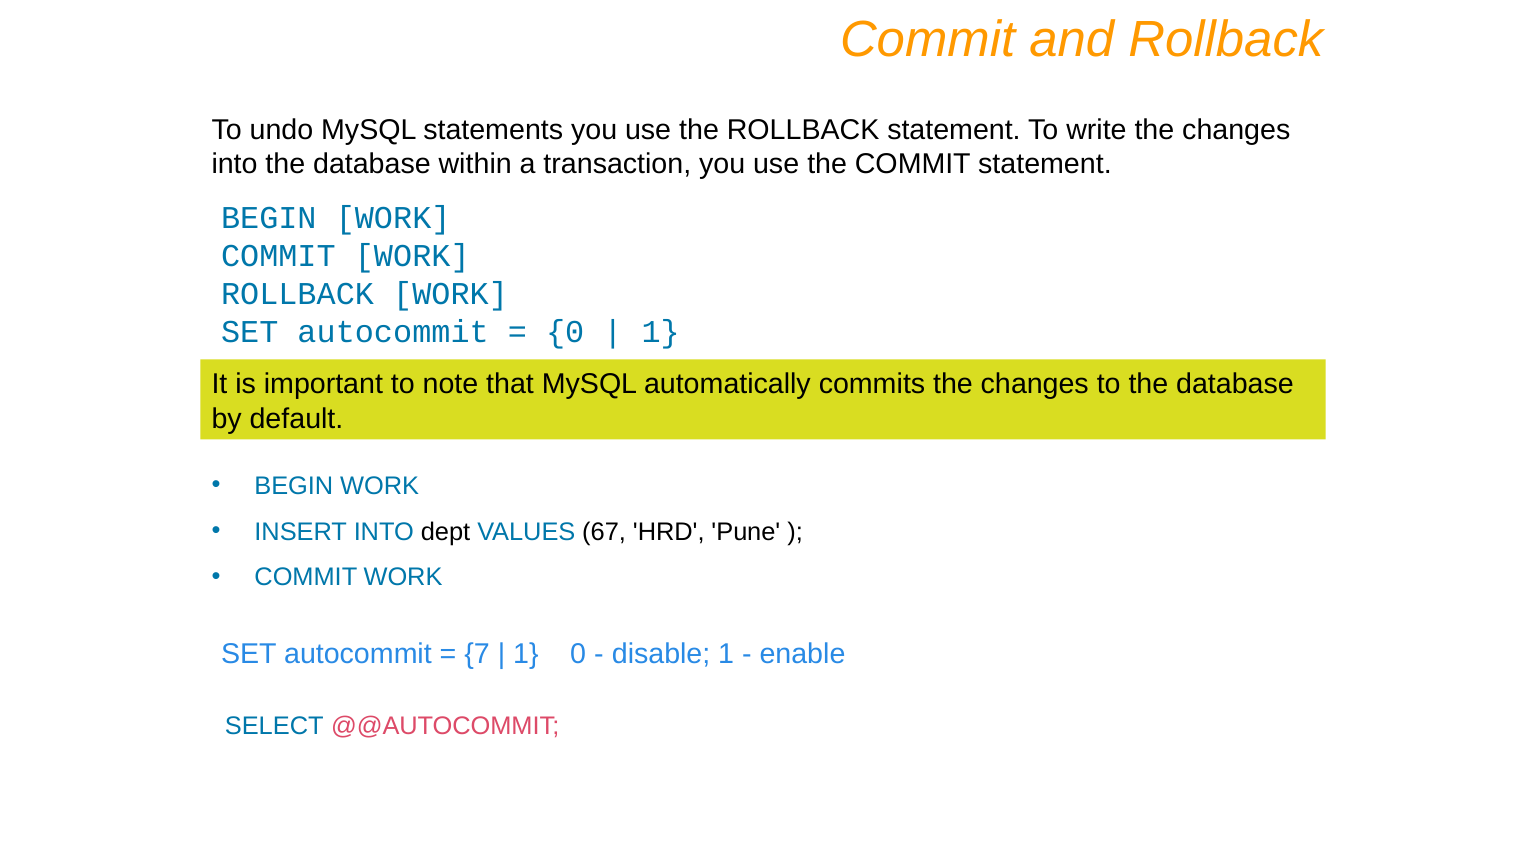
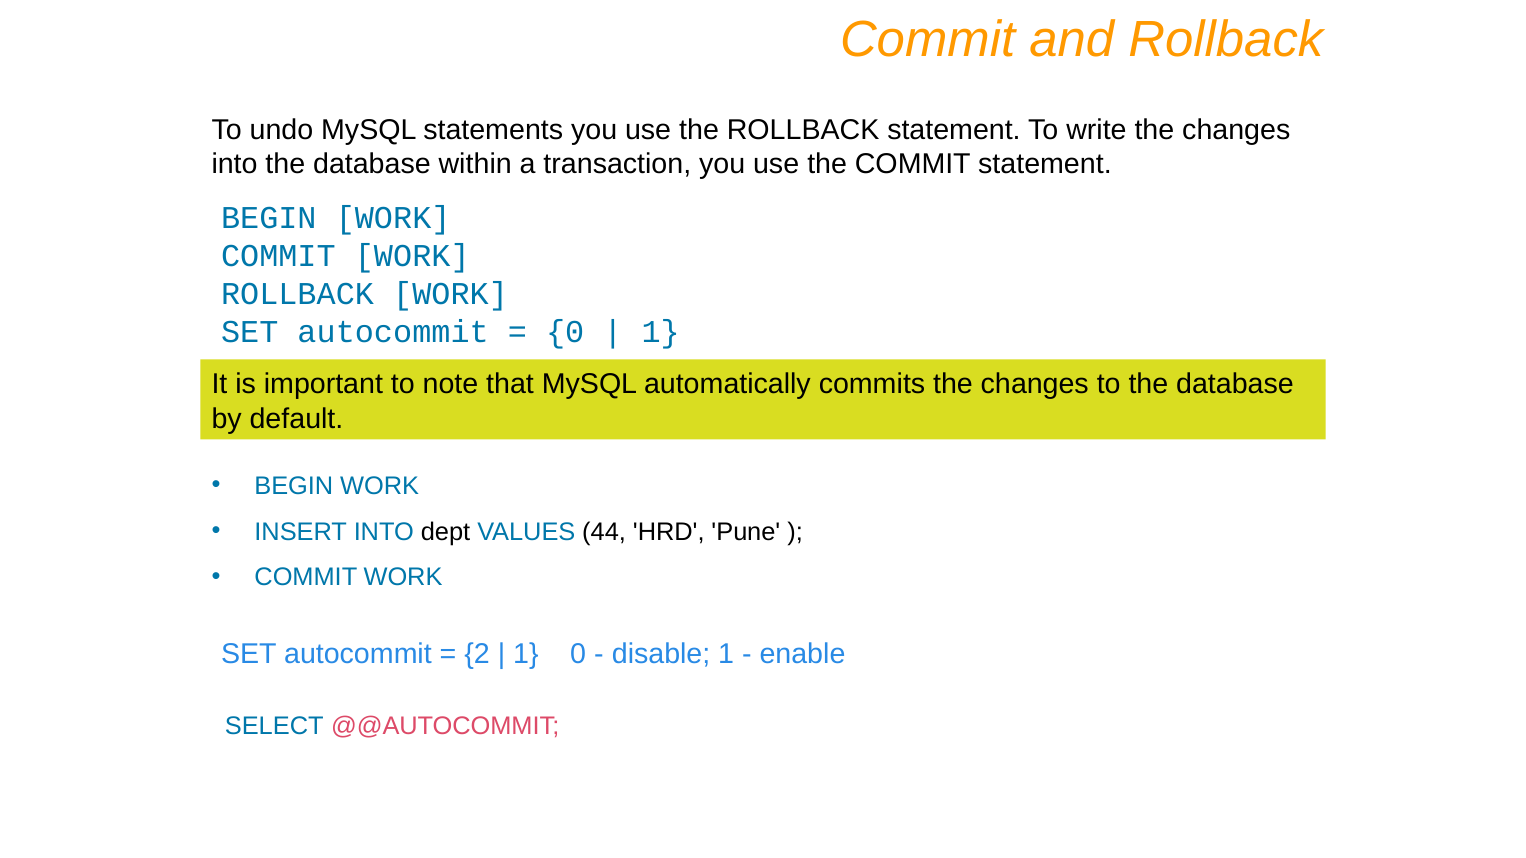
67: 67 -> 44 (604, 532)
7: 7 -> 2 (477, 654)
